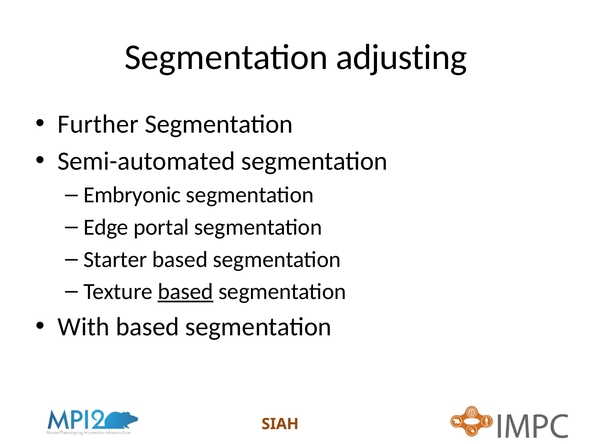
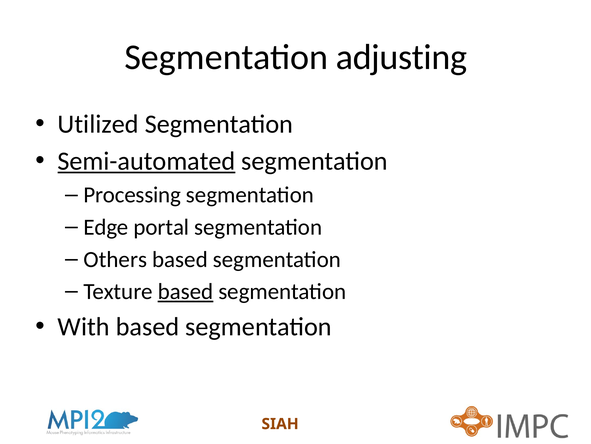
Further: Further -> Utilized (98, 124)
Semi-automated underline: none -> present (146, 161)
Embryonic: Embryonic -> Processing (132, 195)
Starter: Starter -> Others (115, 259)
